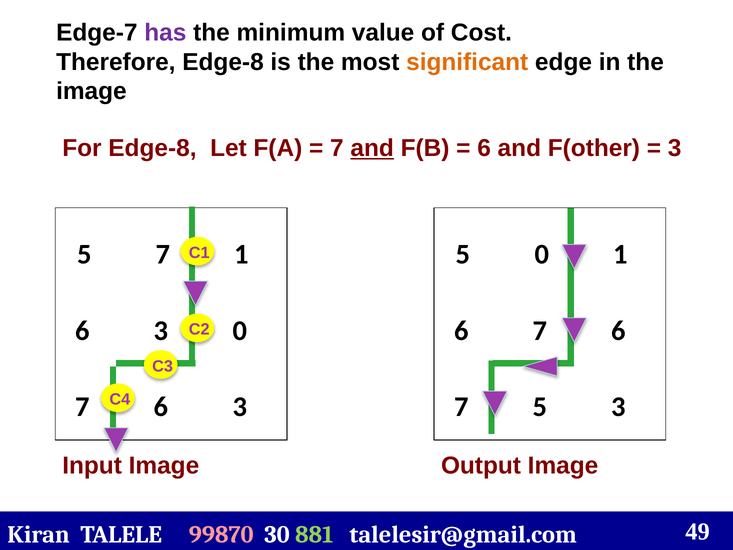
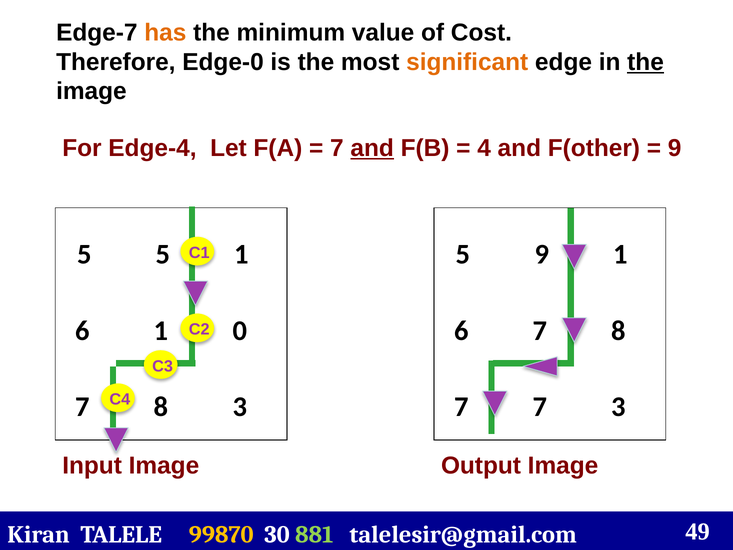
has colour: purple -> orange (165, 33)
Therefore Edge-8: Edge-8 -> Edge-0 (223, 62)
the underline: none -> present (646, 62)
For Edge-8: Edge-8 -> Edge-4 (152, 148)
6: 6 -> 4 (484, 148)
3: 3 -> 9 (675, 148)
5 7: 7 -> 5 (163, 254)
5 0: 0 -> 9 (542, 254)
3: 3 -> 1 (161, 331)
6 7 6: 6 -> 8 (619, 331)
6: 6 -> 8 (161, 406)
7 5: 5 -> 7 (540, 406)
99870 colour: pink -> yellow (221, 534)
